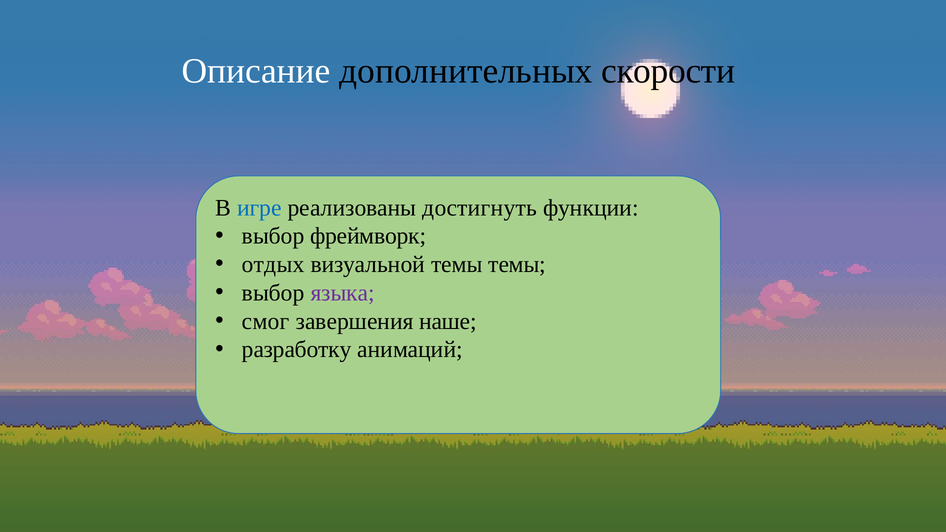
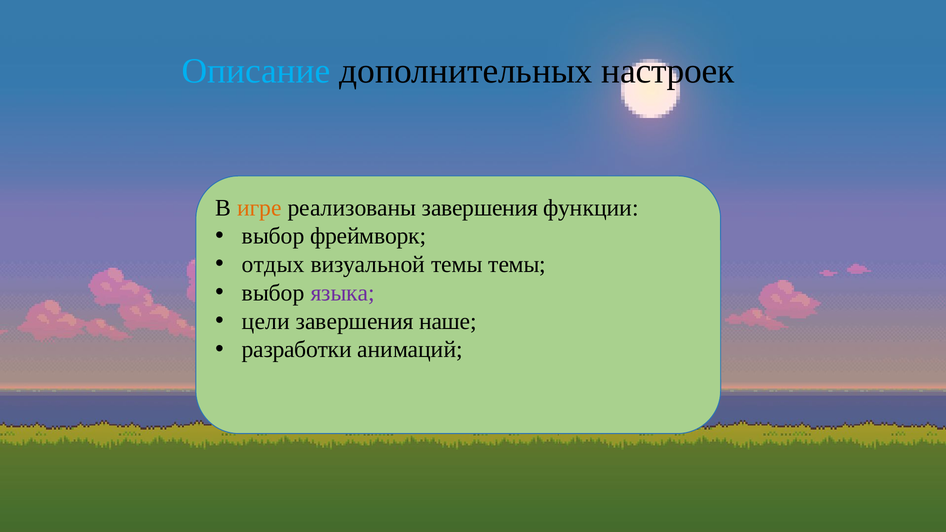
Описание colour: white -> light blue (256, 71)
скорости: скорости -> настроек (668, 71)
игре colour: blue -> orange (259, 208)
реализованы достигнуть: достигнуть -> завершения (480, 208)
смог: смог -> цели (266, 321)
разработку: разработку -> разработки (297, 350)
